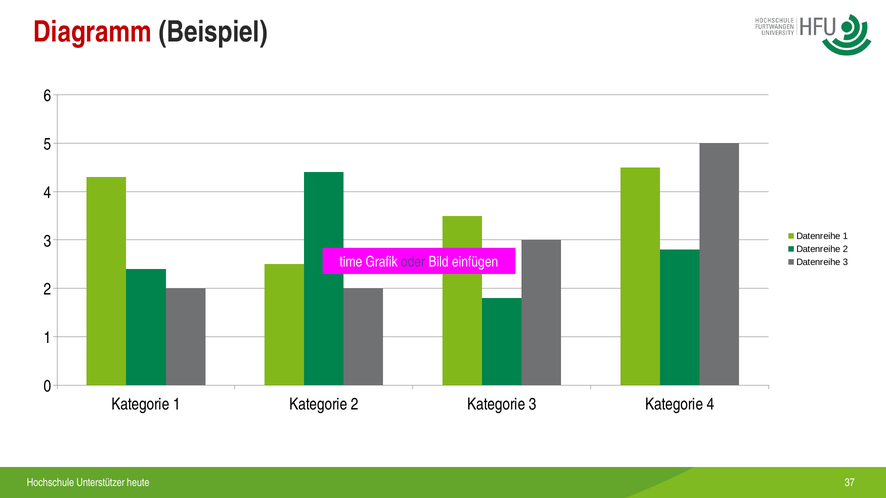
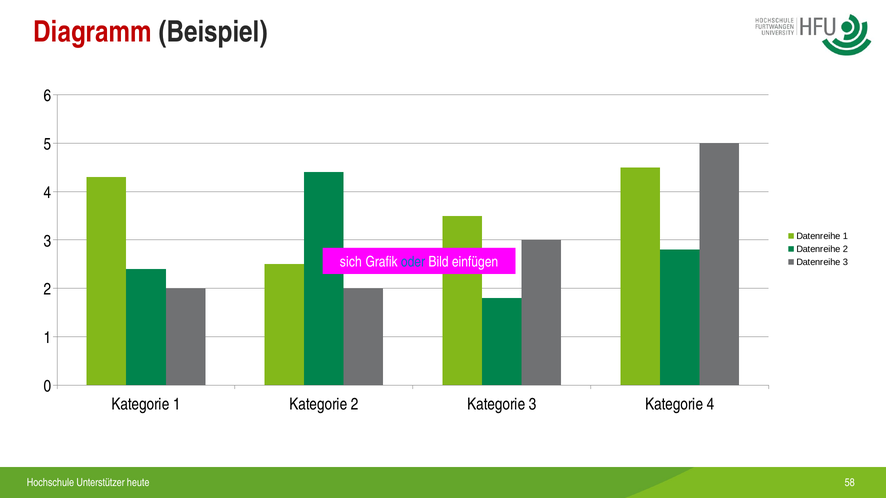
time: time -> sich (351, 262)
oder colour: purple -> blue (413, 262)
37: 37 -> 58 (850, 483)
